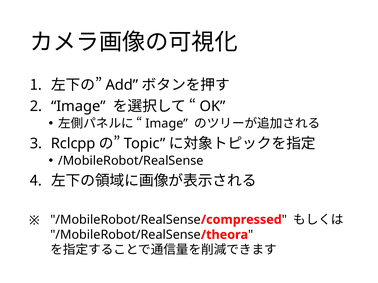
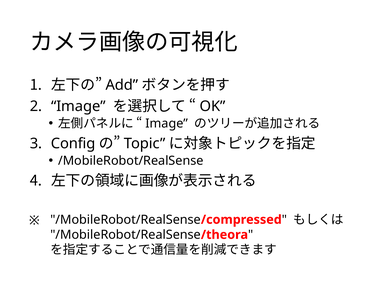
Rclcpp: Rclcpp -> Config (73, 144)
